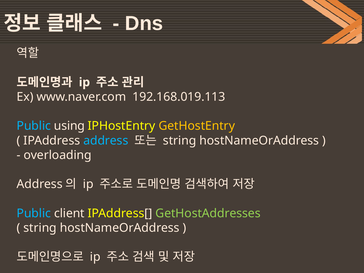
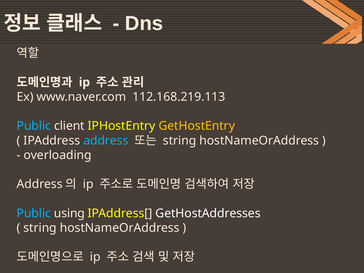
192.168.019.113: 192.168.019.113 -> 112.168.219.113 (179, 97)
using: using -> client (69, 126)
client: client -> using (69, 213)
GetHostAddresses colour: light green -> white (208, 213)
